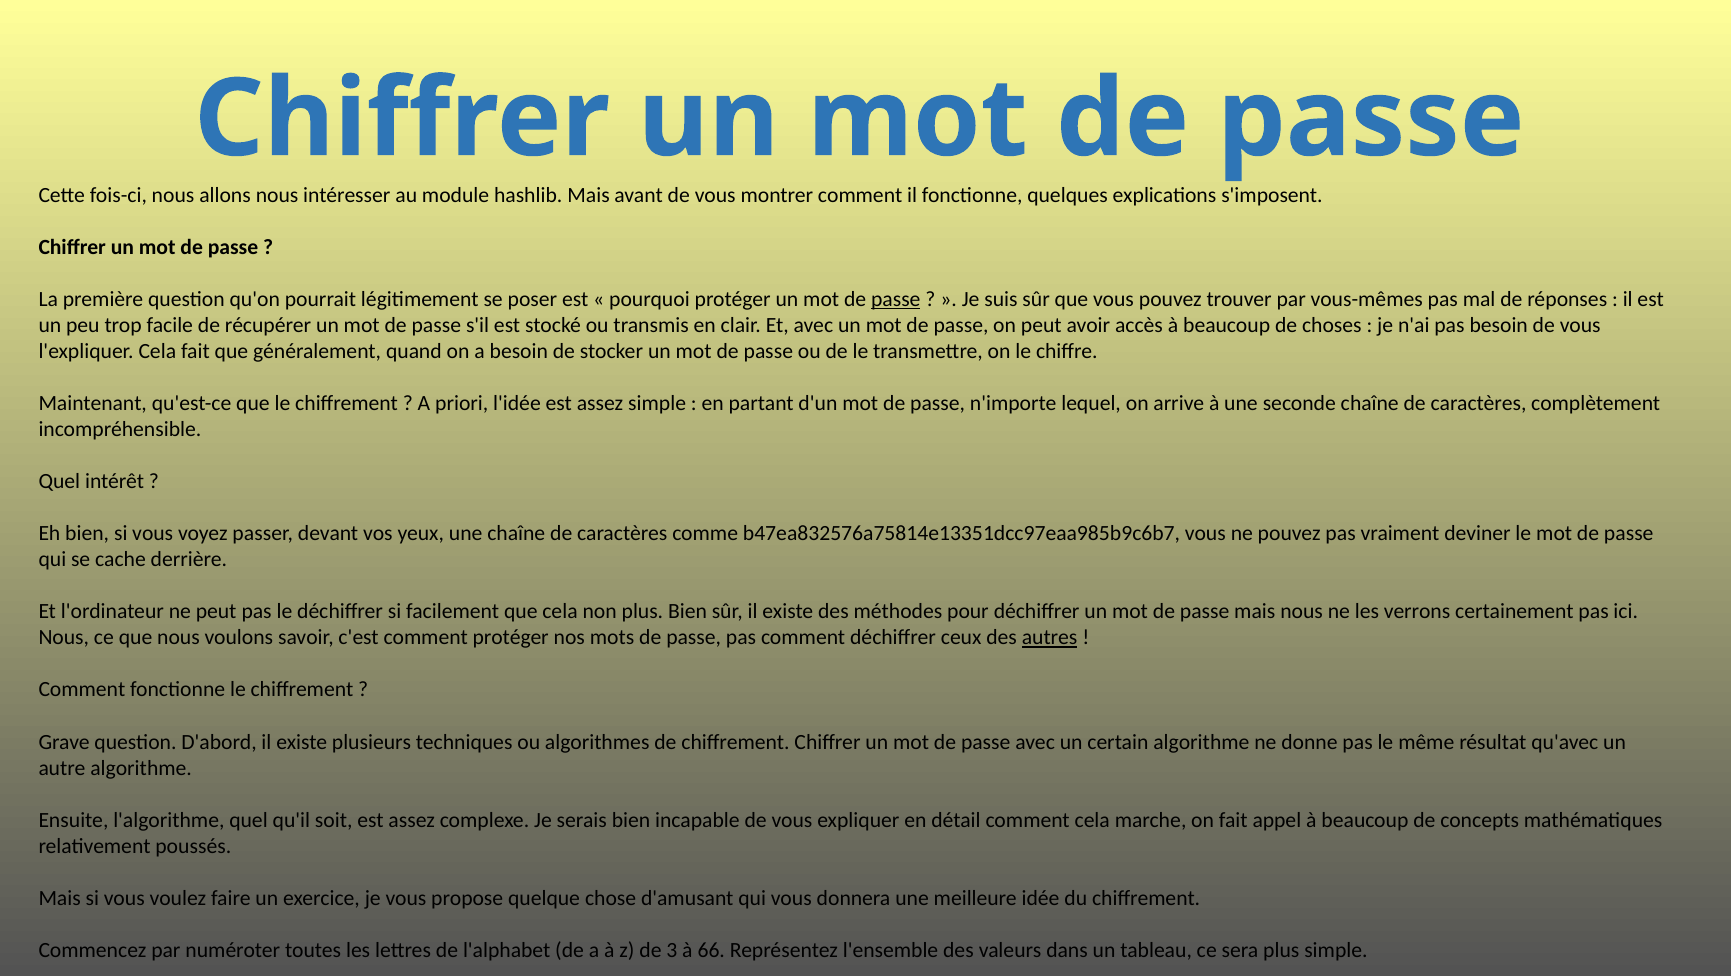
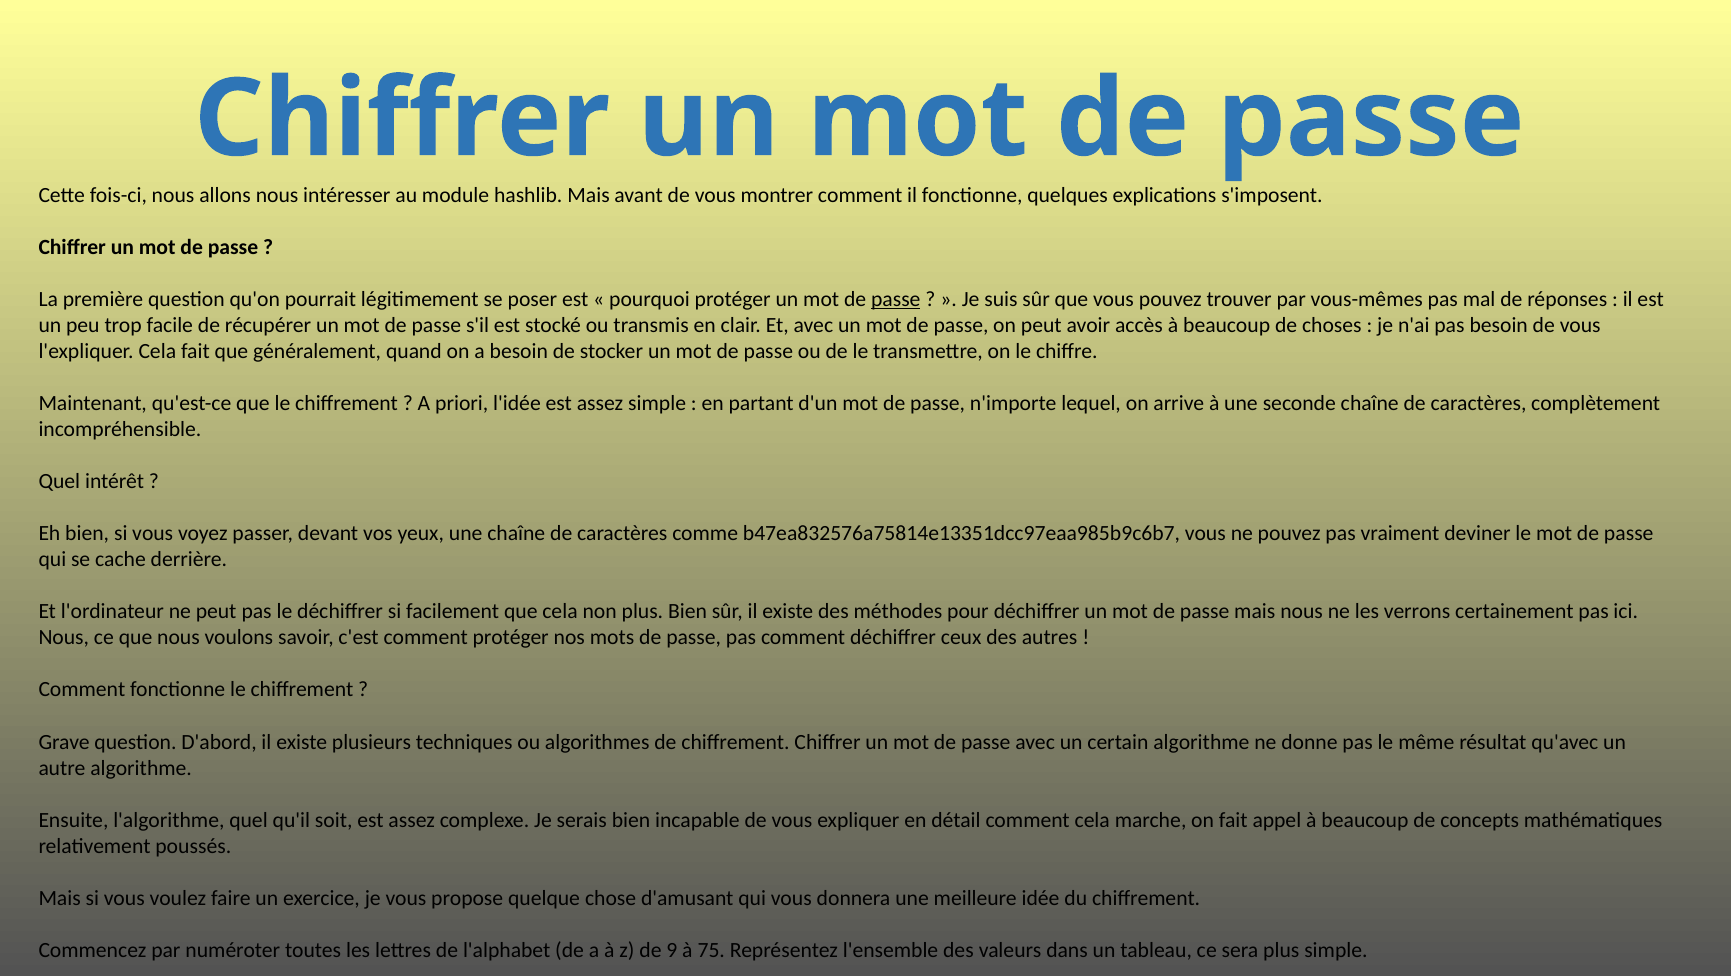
autres underline: present -> none (1050, 638)
3: 3 -> 9 (672, 950)
66: 66 -> 75 (711, 950)
